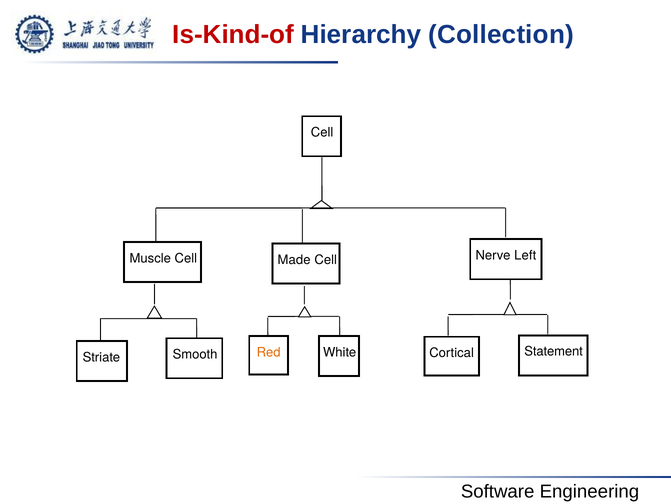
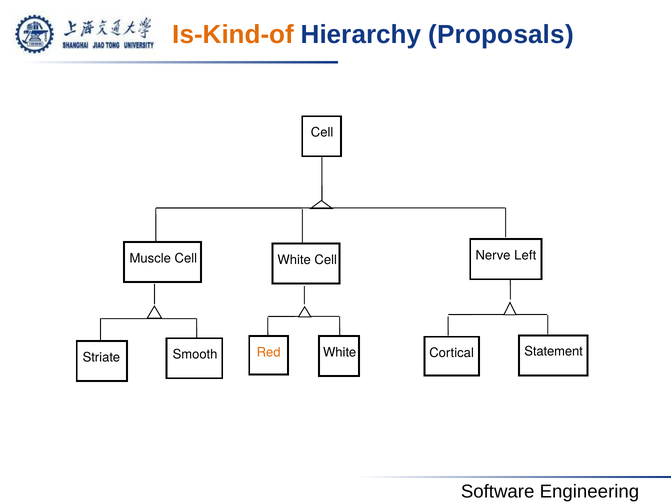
Is-Kind-of colour: red -> orange (233, 35)
Collection: Collection -> Proposals (501, 35)
Cell Made: Made -> White (294, 259)
